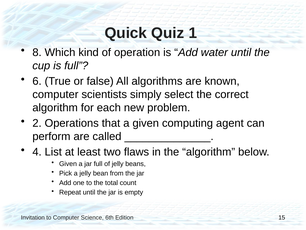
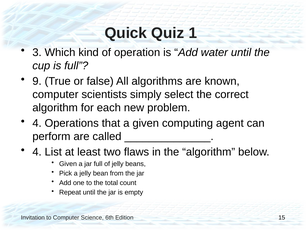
8: 8 -> 3 (37, 52)
6: 6 -> 9 (37, 81)
2: 2 -> 4 (37, 123)
